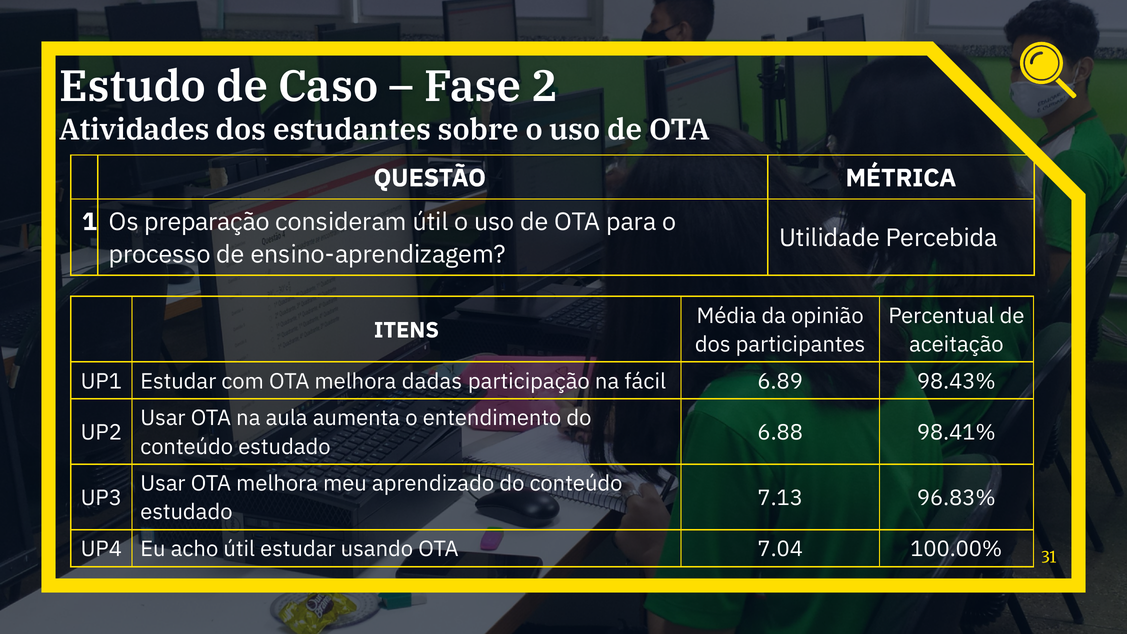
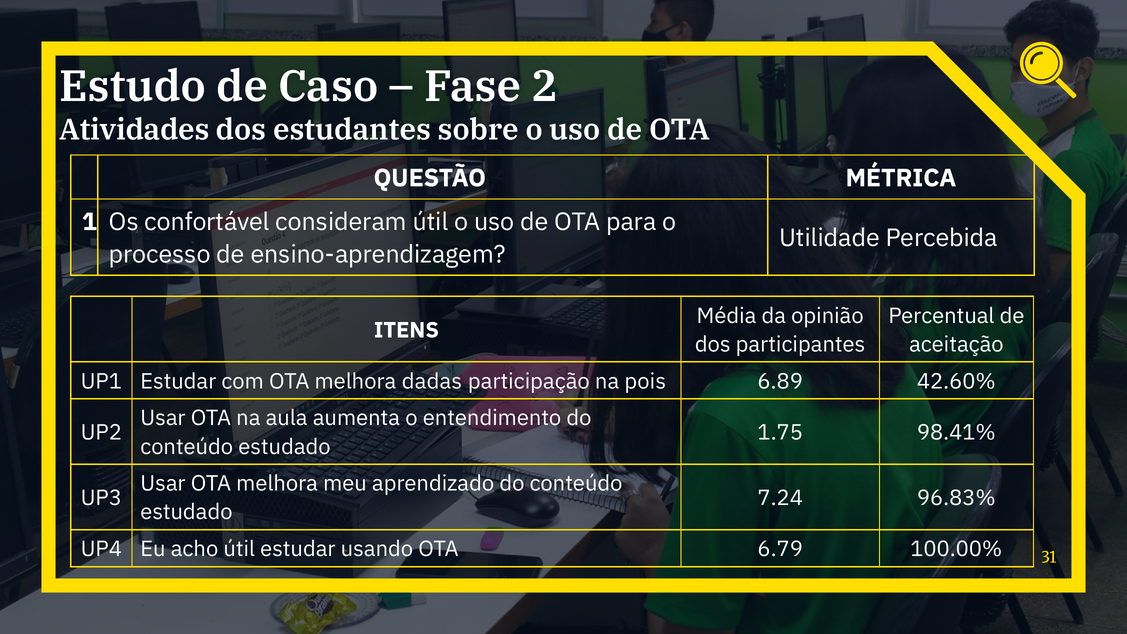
preparação: preparação -> confortável (207, 222)
fácil: fácil -> pois (645, 381)
98.43%: 98.43% -> 42.60% (956, 381)
6.88: 6.88 -> 1.75 (780, 433)
7.13: 7.13 -> 7.24 (780, 498)
7.04: 7.04 -> 6.79 (780, 549)
